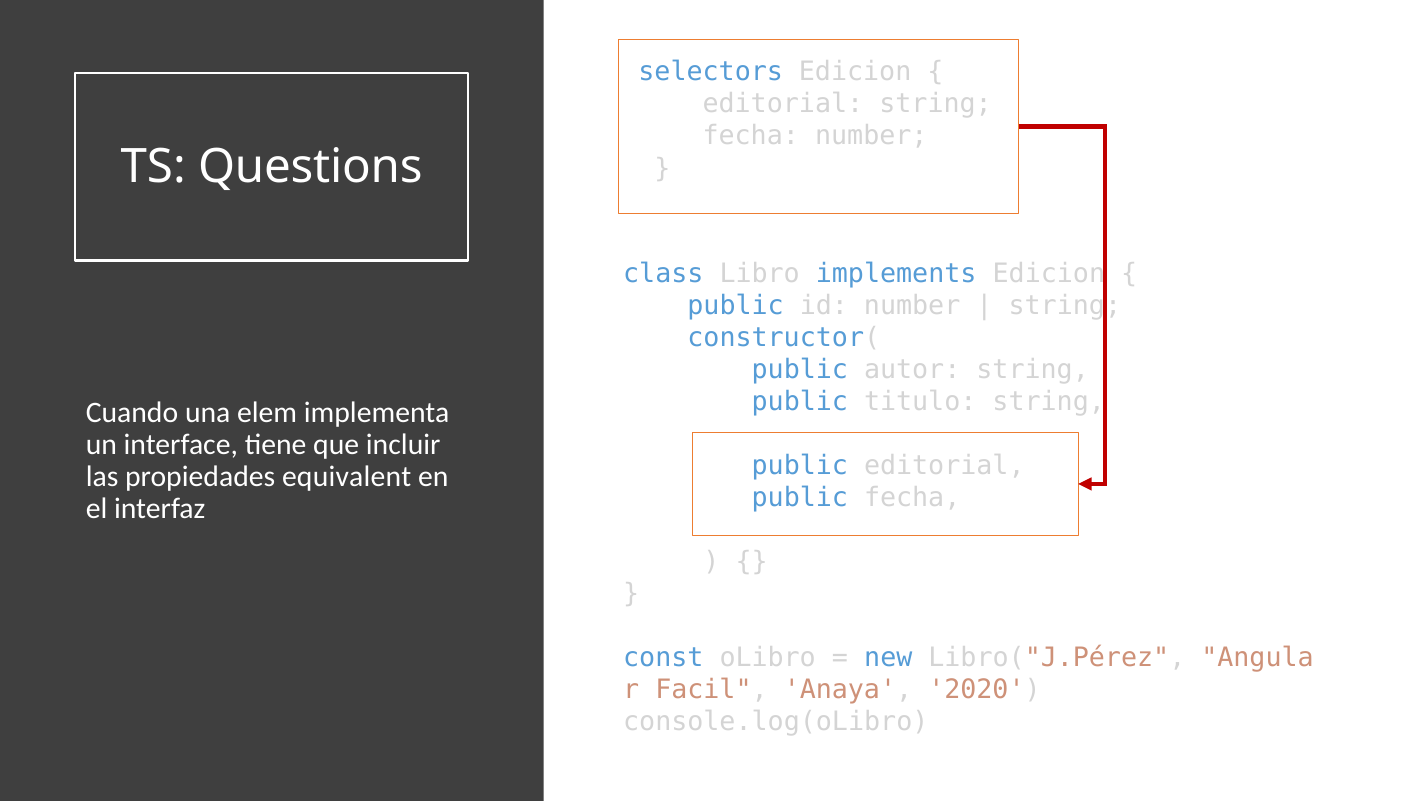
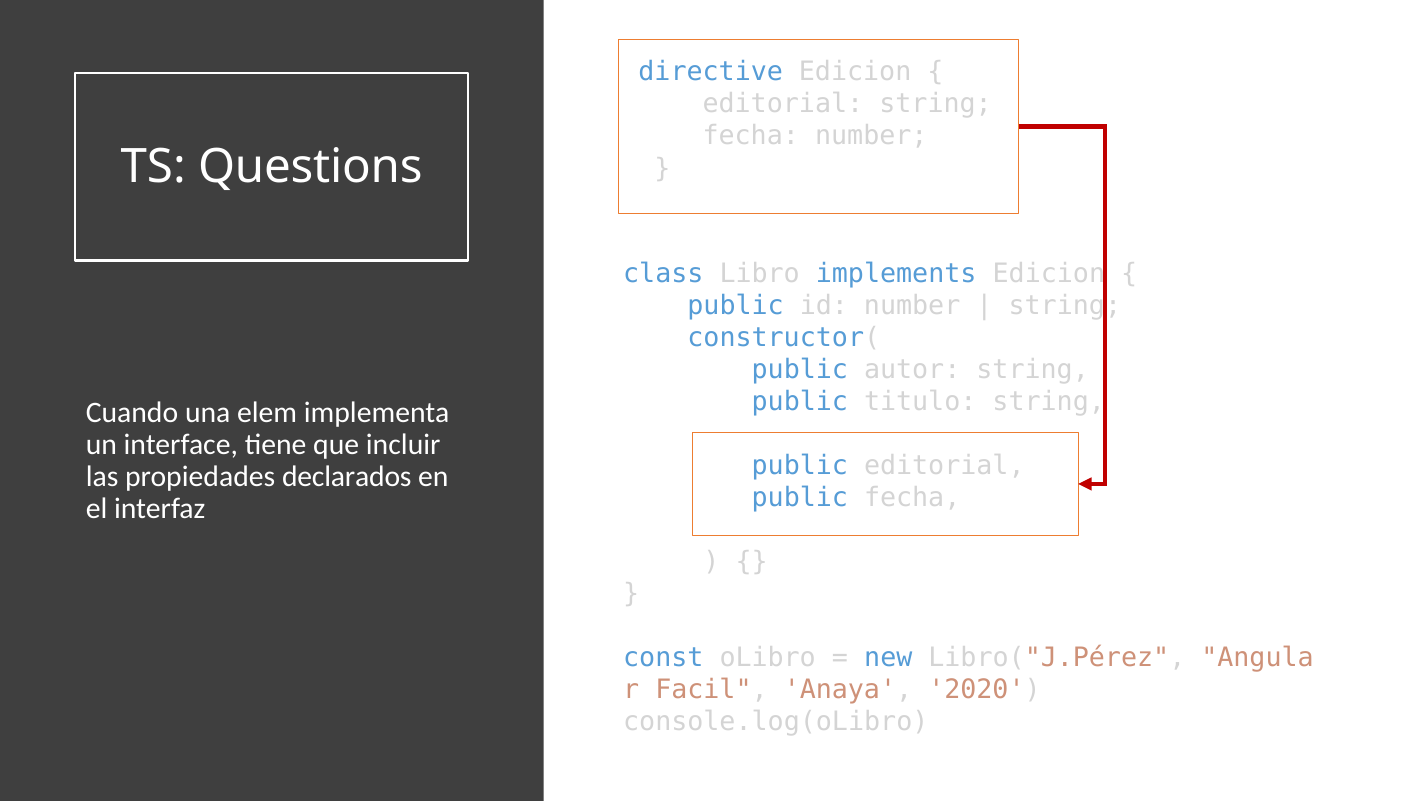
selectors: selectors -> directive (711, 72)
equivalent: equivalent -> declarados (347, 477)
